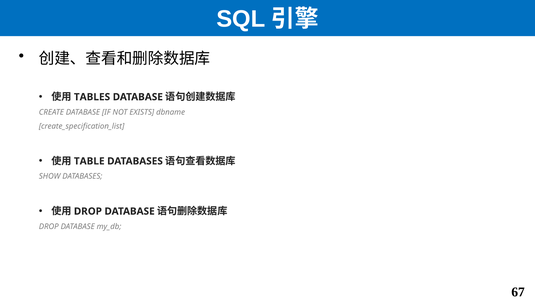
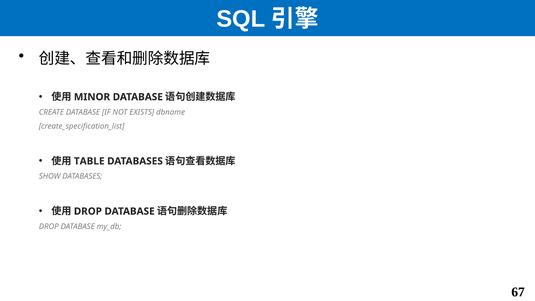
TABLES: TABLES -> MINOR (92, 97)
